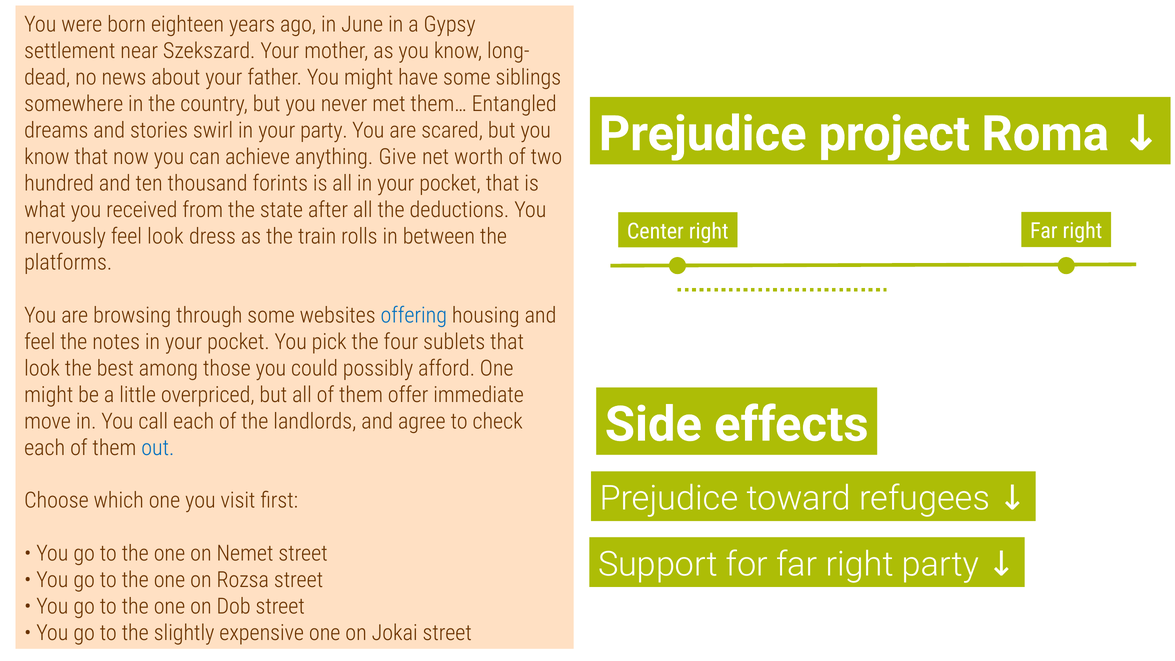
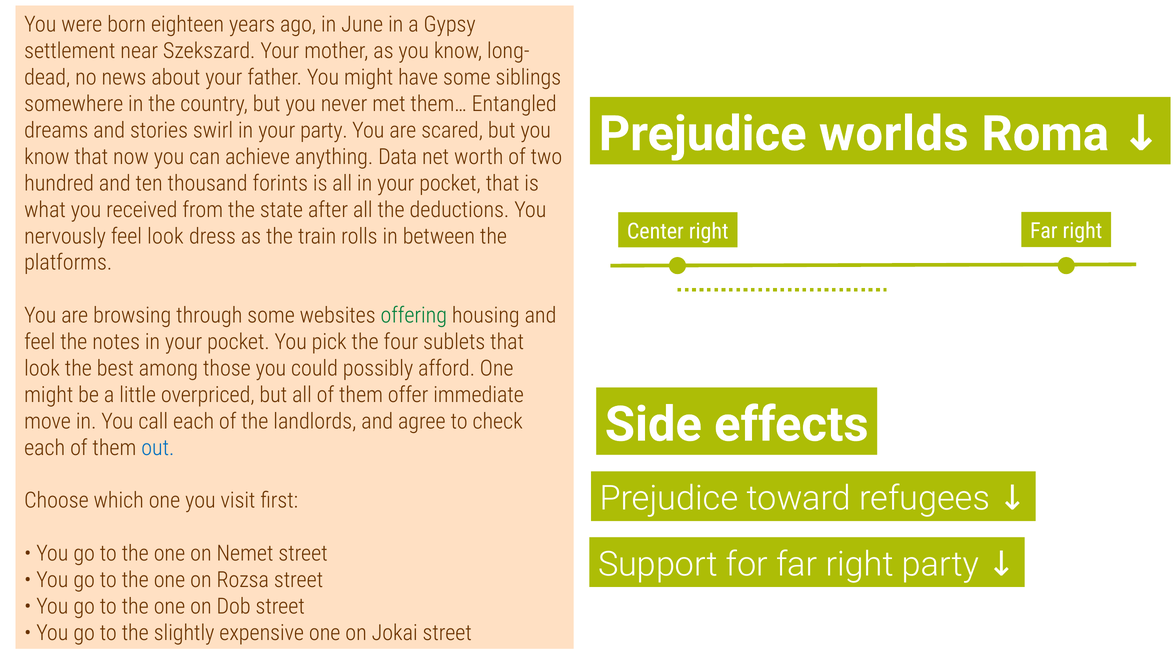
project: project -> worlds (894, 134)
Give: Give -> Data (398, 157)
offering colour: blue -> green (414, 316)
